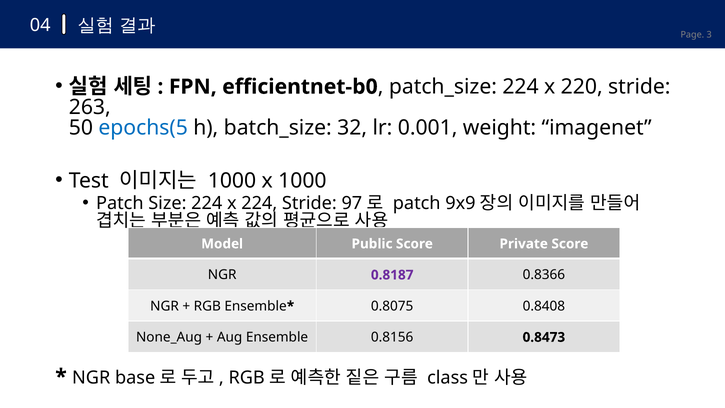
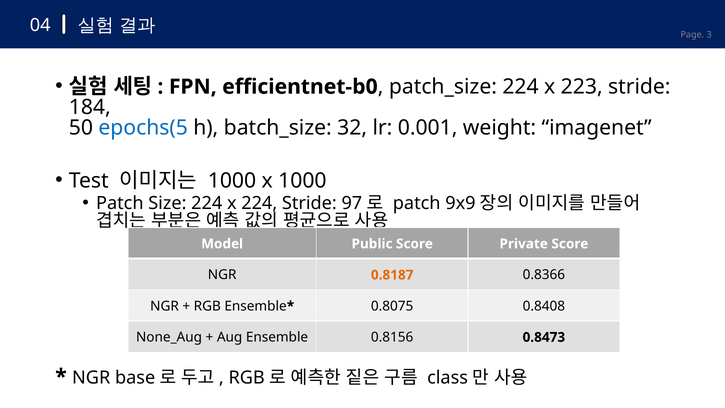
220: 220 -> 223 (582, 87)
263: 263 -> 184 (90, 107)
0.8187 colour: purple -> orange (392, 275)
